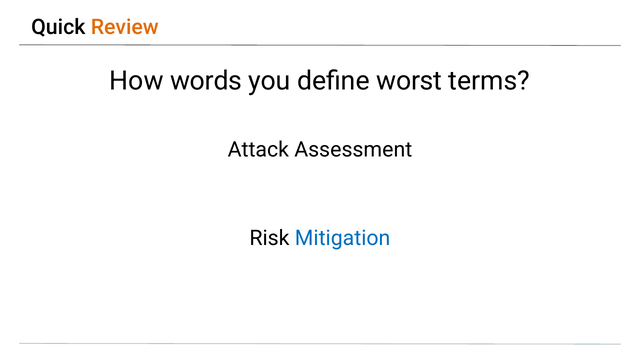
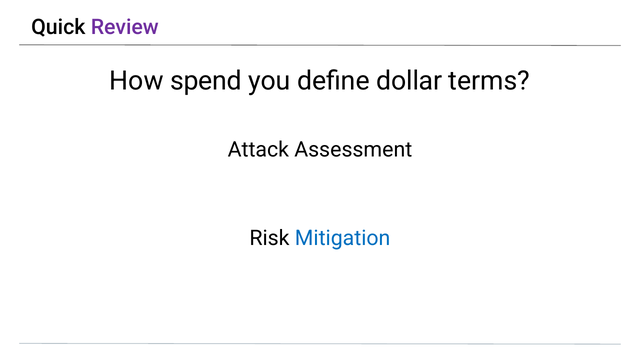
Review colour: orange -> purple (125, 27)
words: words -> spend (206, 81)
worst: worst -> dollar (409, 81)
